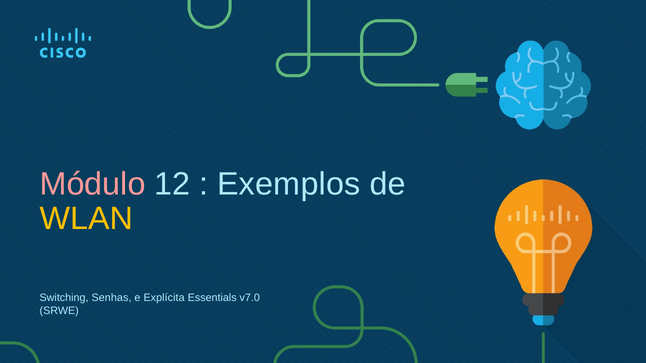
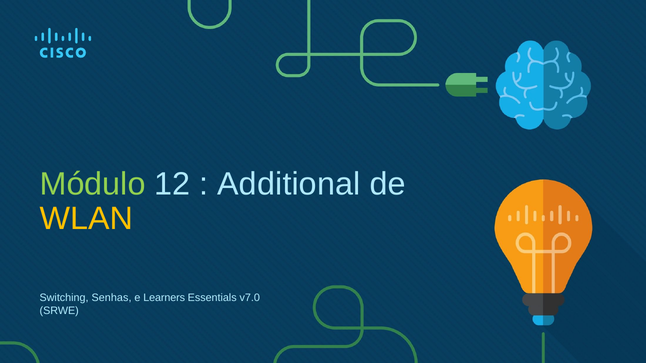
Módulo colour: pink -> light green (93, 184)
Exemplos: Exemplos -> Additional (289, 184)
Explícita: Explícita -> Learners (164, 298)
